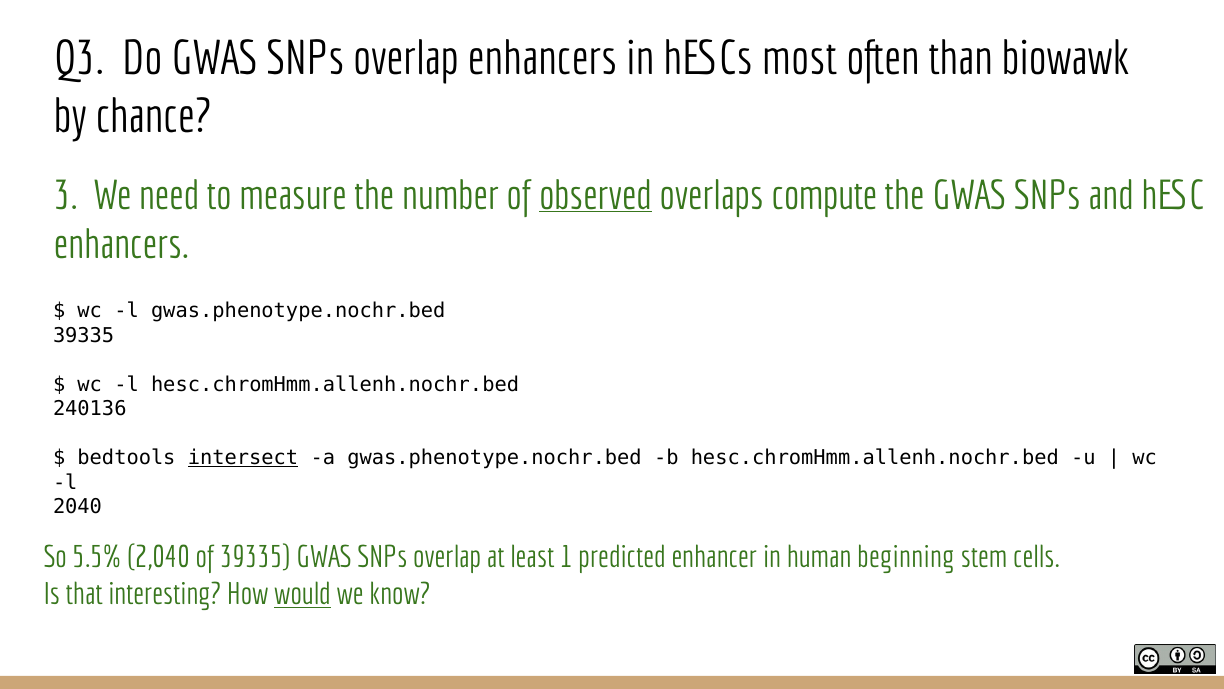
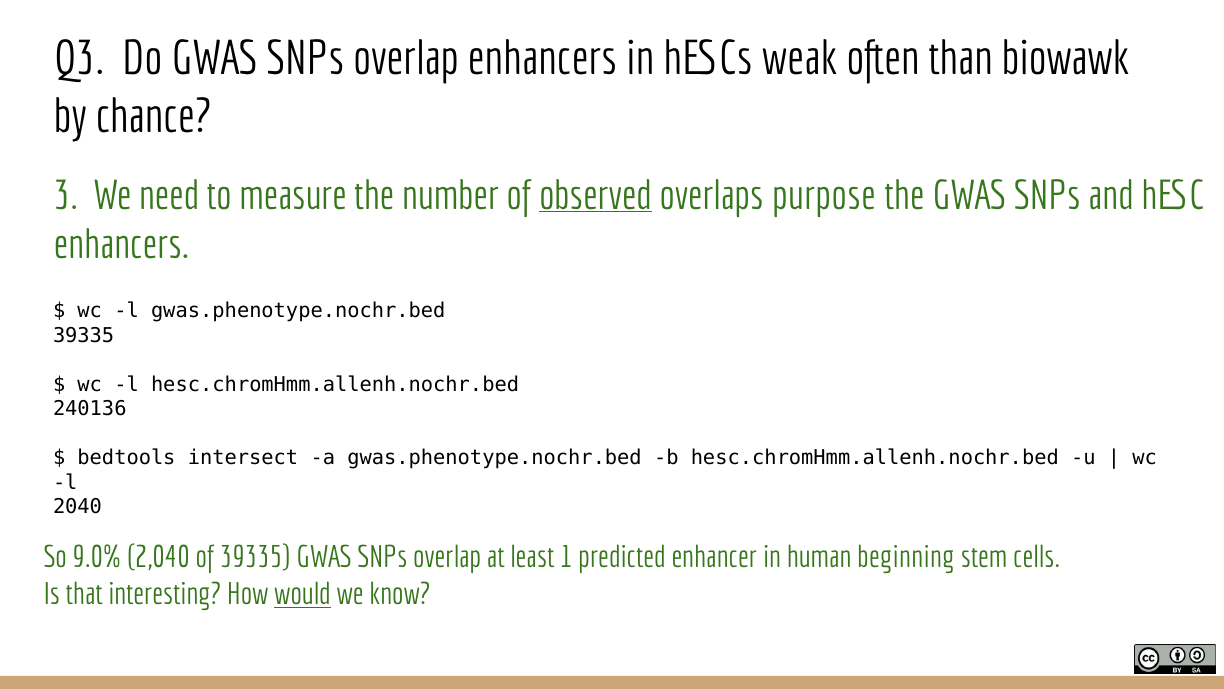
most: most -> weak (800, 59)
compute: compute -> purpose (824, 195)
intersect underline: present -> none (243, 457)
5.5%: 5.5% -> 9.0% (97, 557)
